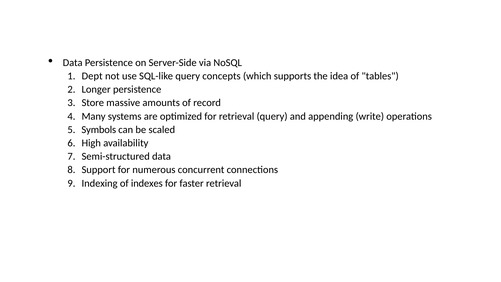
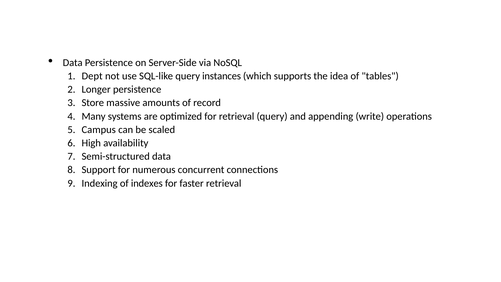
concepts: concepts -> instances (222, 76)
Symbols: Symbols -> Campus (99, 130)
